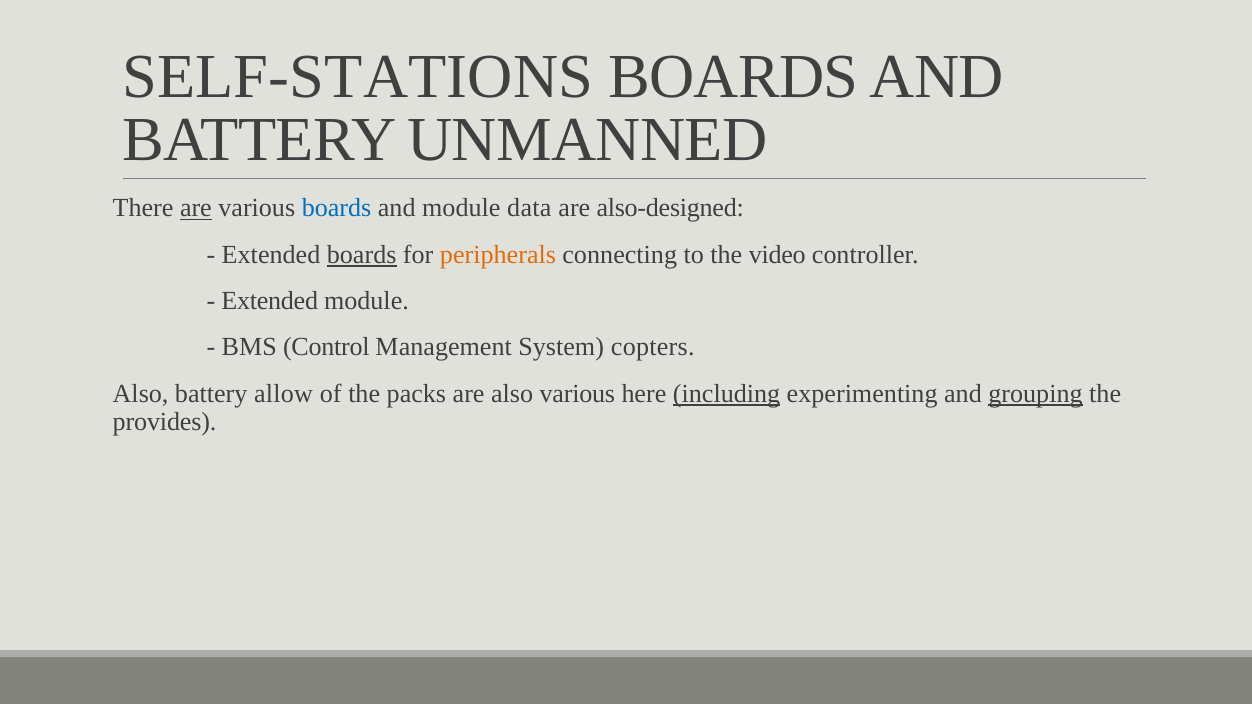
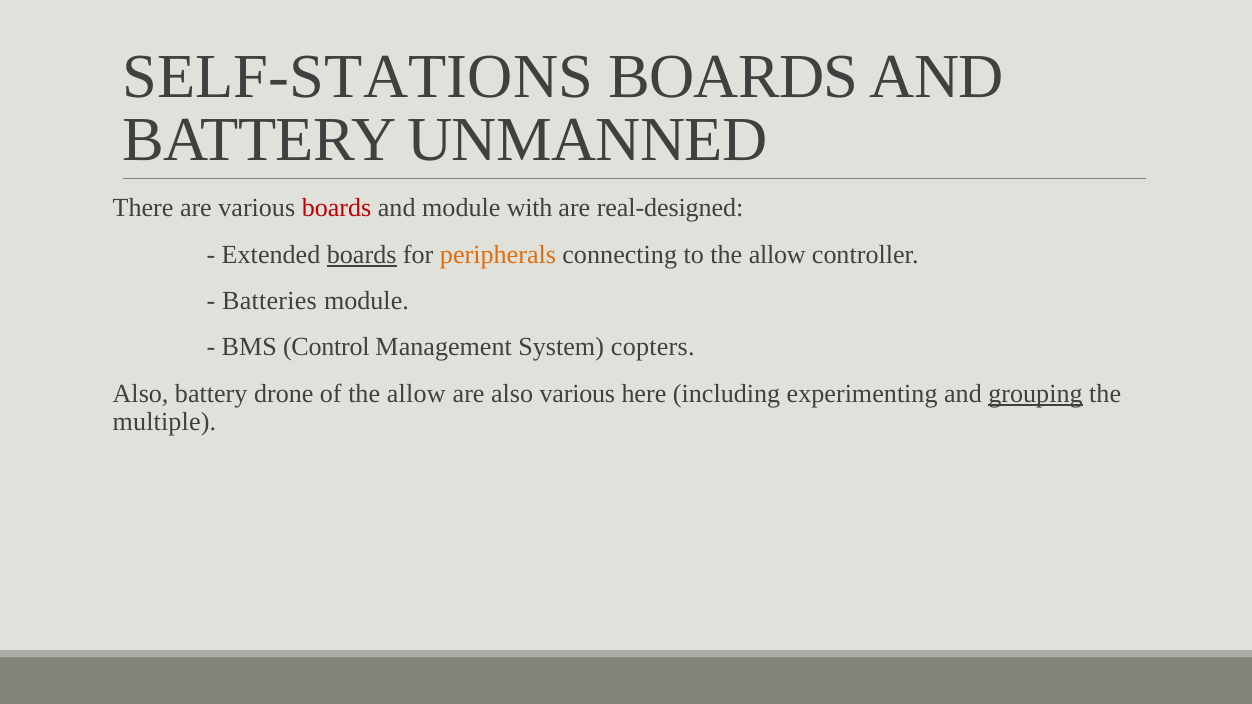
are underline: present -> none (196, 208)
boards colour: blue -> red (337, 208)
data: data -> with (530, 208)
also-designed: also-designed -> real-designed (670, 208)
to the video: video -> allow (777, 255)
Extended: Extended -> Batteries (269, 301)
allow: allow -> drone (284, 394)
of the packs: packs -> allow (416, 394)
including underline: present -> none (727, 394)
provides: provides -> multiple (164, 422)
